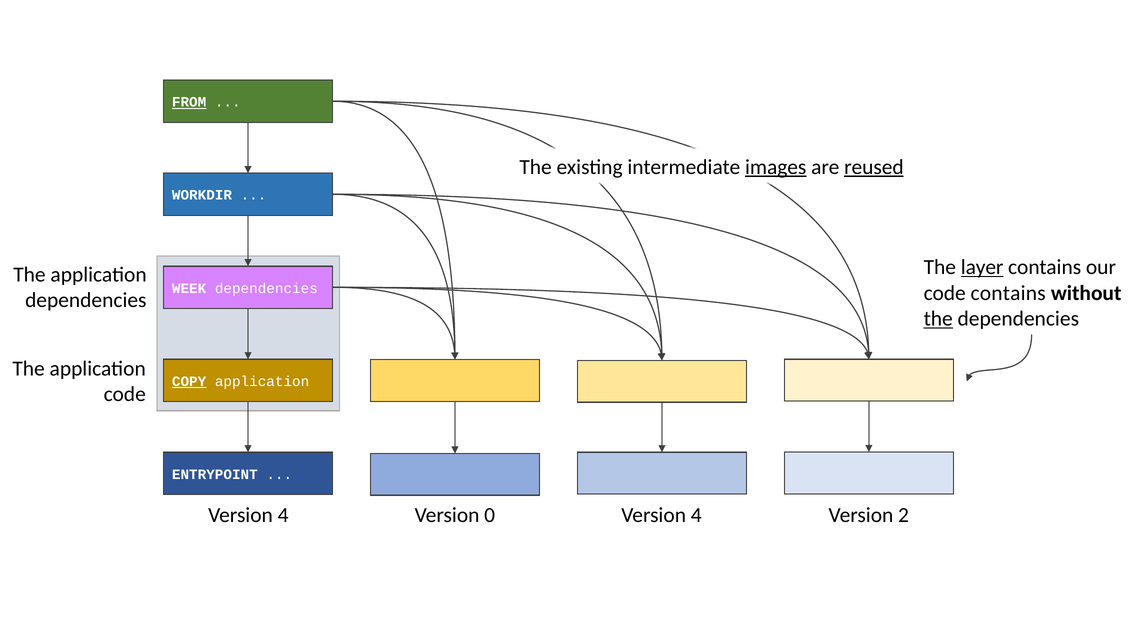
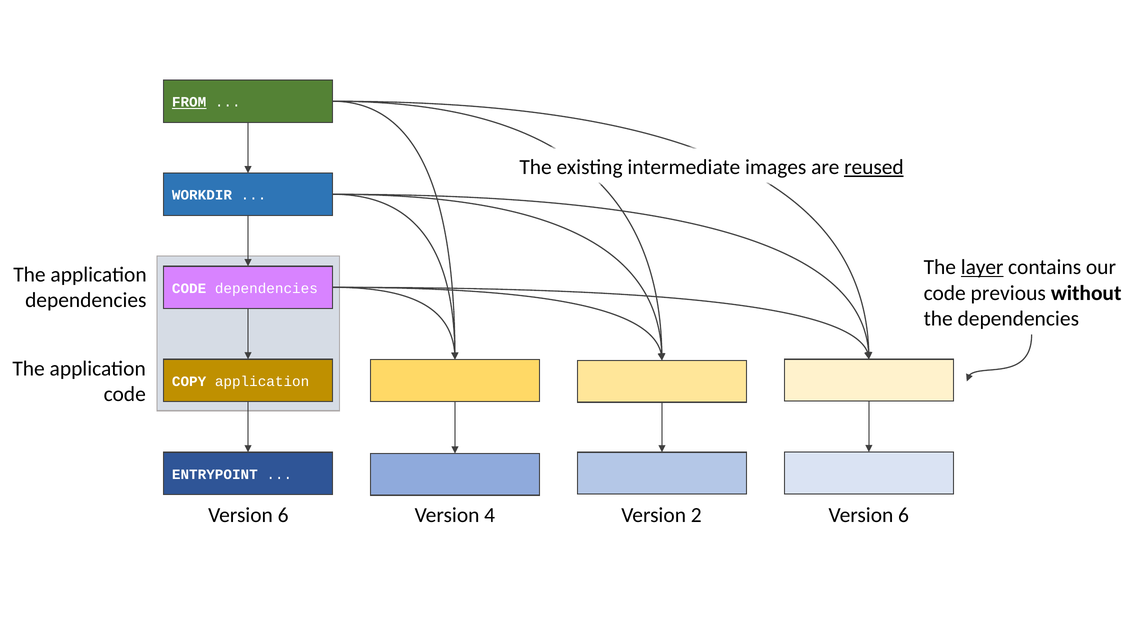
images underline: present -> none (776, 167)
WEEK: WEEK -> CODE (189, 288)
code contains: contains -> previous (1008, 293)
the underline: present -> none (938, 319)
COPY underline: present -> none (189, 381)
4: 4 -> 6 (283, 515)
0: 0 -> 4 (490, 515)
4: 4 -> 2 (696, 515)
2: 2 -> 6 (904, 515)
